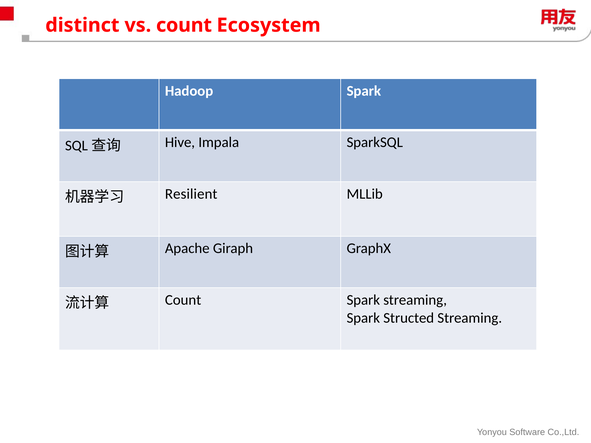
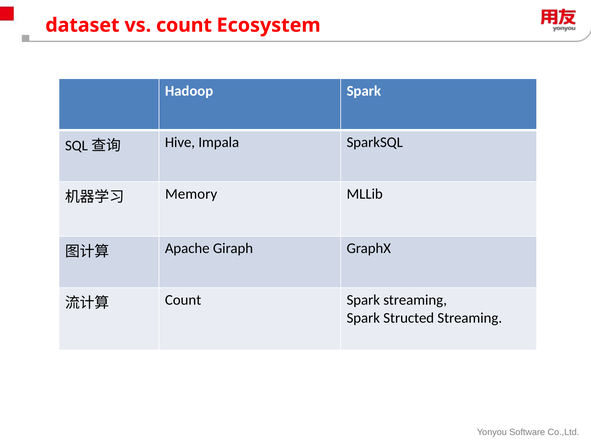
distinct: distinct -> dataset (82, 25)
Resilient: Resilient -> Memory (191, 194)
